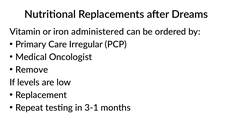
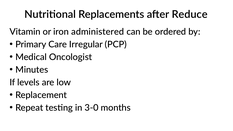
Dreams: Dreams -> Reduce (190, 14)
Remove: Remove -> Minutes (32, 70)
3-1: 3-1 -> 3-0 (92, 108)
